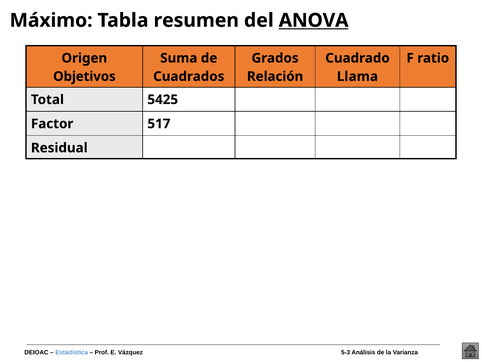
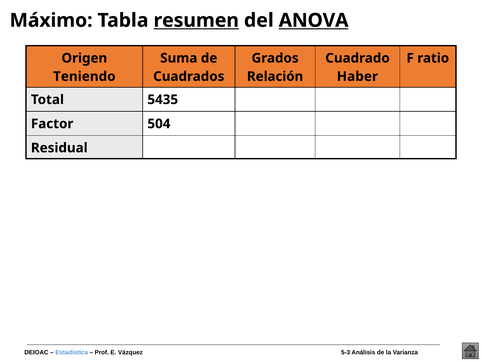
resumen underline: none -> present (196, 20)
Objetivos: Objetivos -> Teniendo (84, 76)
Llama: Llama -> Haber (357, 76)
5425: 5425 -> 5435 (163, 100)
517: 517 -> 504 (159, 124)
